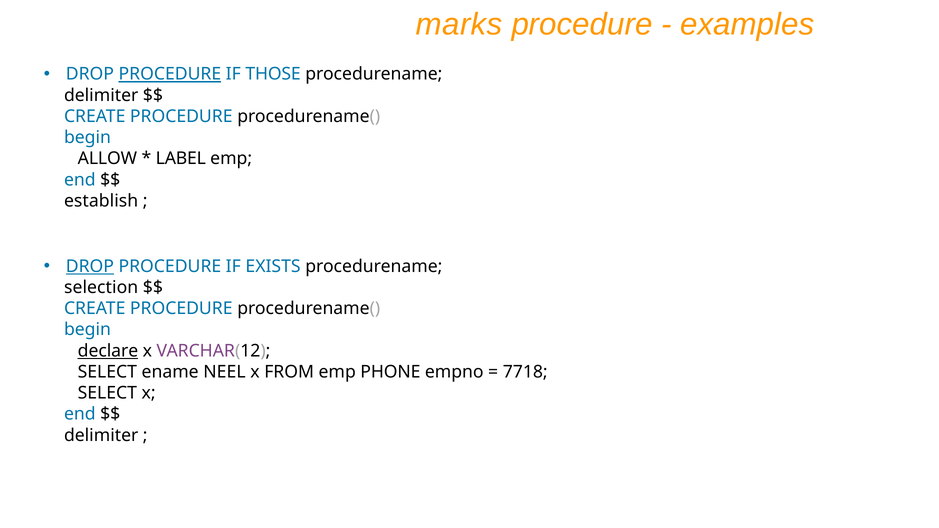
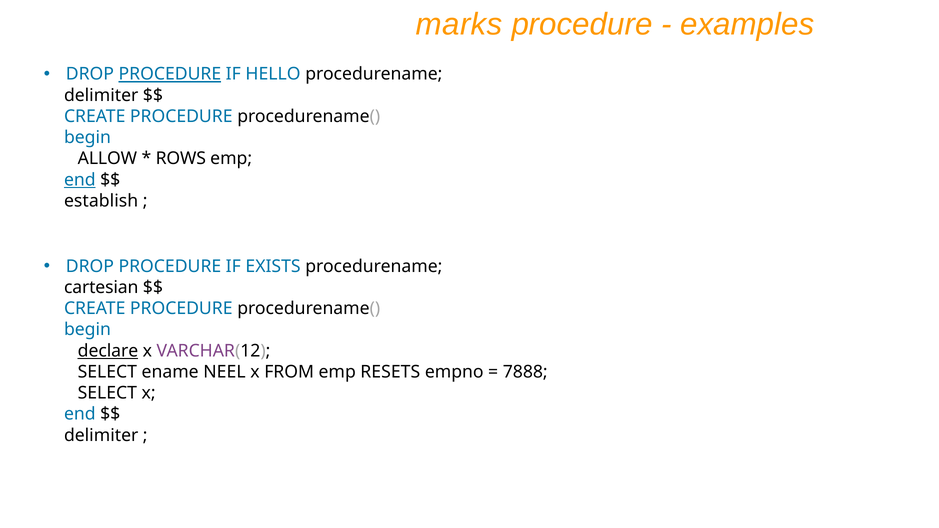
THOSE: THOSE -> HELLO (273, 74)
LABEL: LABEL -> ROWS (181, 159)
end underline: none -> present (80, 180)
DROP underline: present -> none (90, 266)
selection: selection -> cartesian (101, 288)
PHONE: PHONE -> RESETS (390, 372)
7718: 7718 -> 7888 (525, 372)
